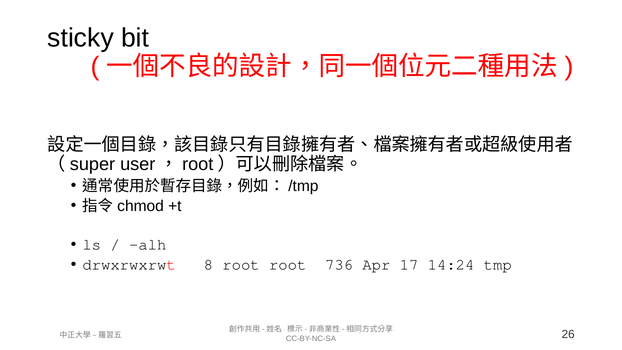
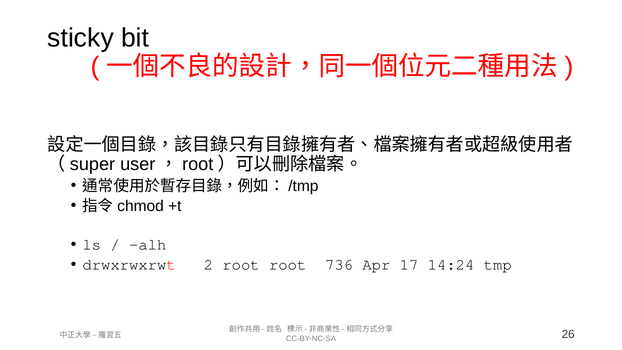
8: 8 -> 2 (208, 265)
